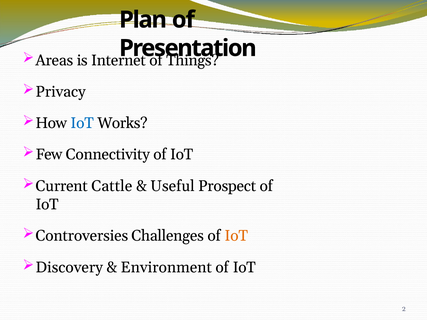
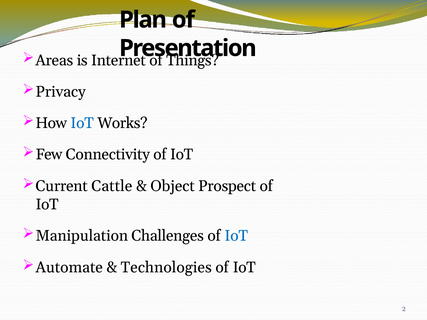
Useful: Useful -> Object (173, 186)
Controversies: Controversies -> Manipulation (82, 236)
IoT colour: orange -> blue (236, 236)
Discovery: Discovery -> Automate (69, 268)
Environment: Environment -> Technologies (166, 268)
